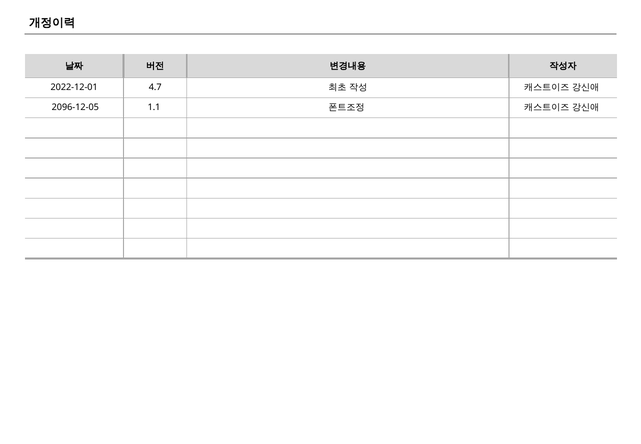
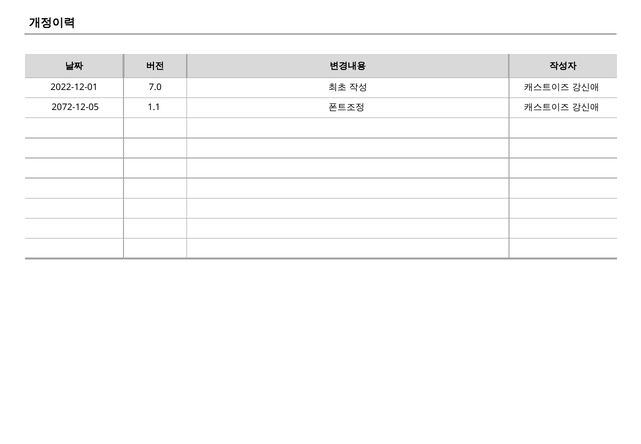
4.7: 4.7 -> 7.0 (155, 87)
2096-12-05: 2096-12-05 -> 2072-12-05 (75, 107)
